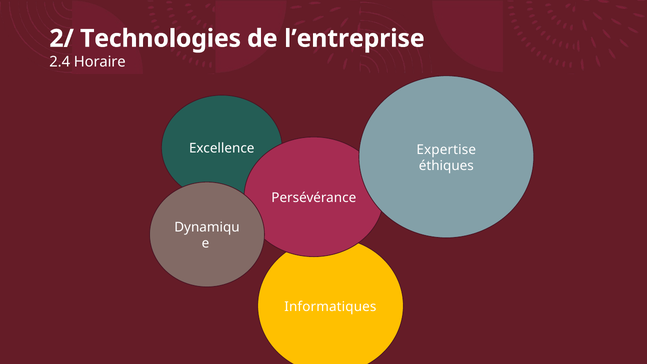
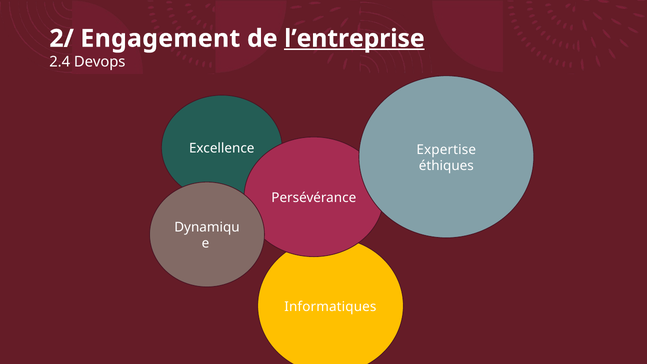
Technologies: Technologies -> Engagement (160, 39)
l’entreprise underline: none -> present (354, 39)
Horaire: Horaire -> Devops (100, 62)
